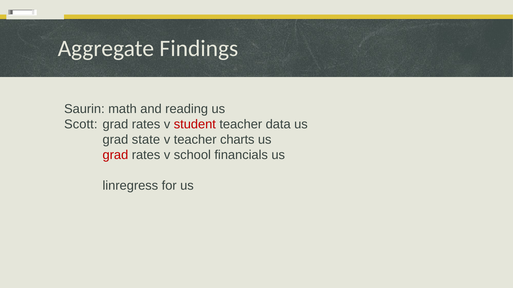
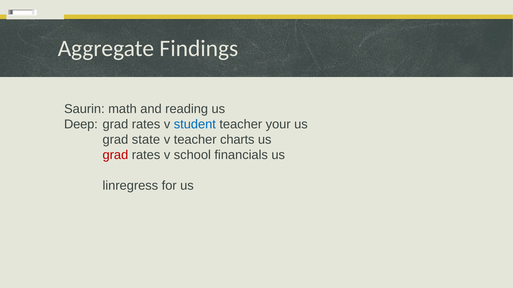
Scott: Scott -> Deep (81, 125)
student colour: red -> blue (195, 125)
data: data -> your (278, 125)
